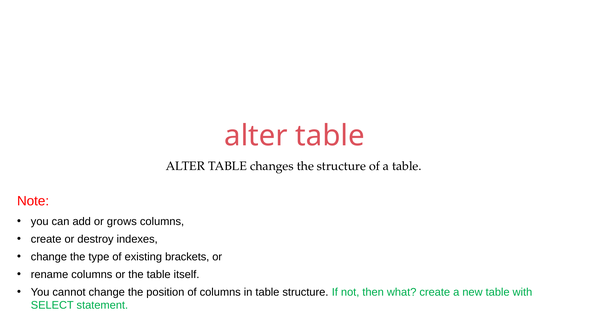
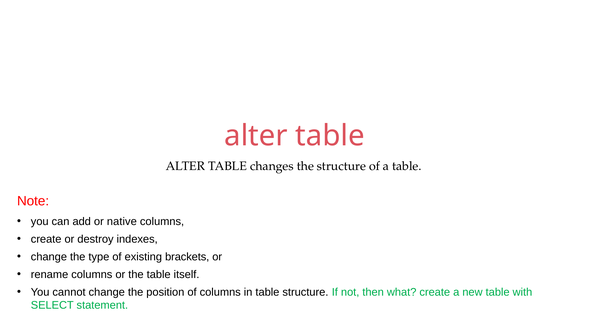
grows: grows -> native (122, 222)
